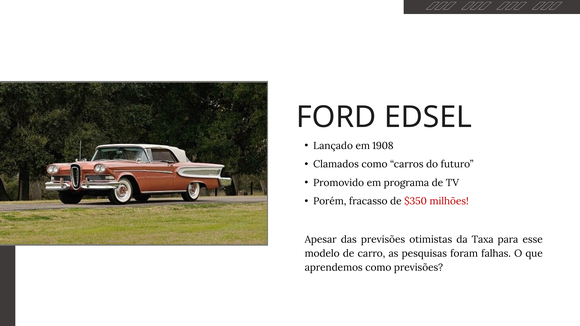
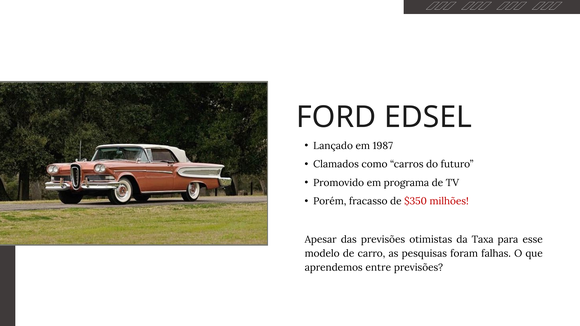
1908: 1908 -> 1987 (383, 146)
aprendemos como: como -> entre (378, 268)
